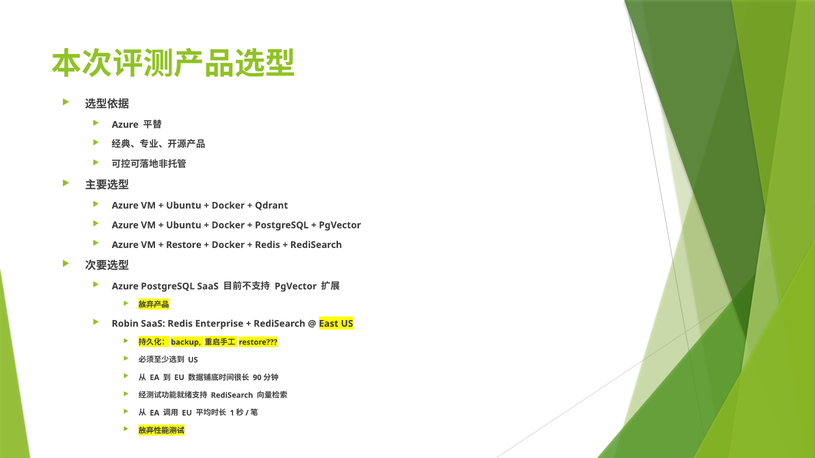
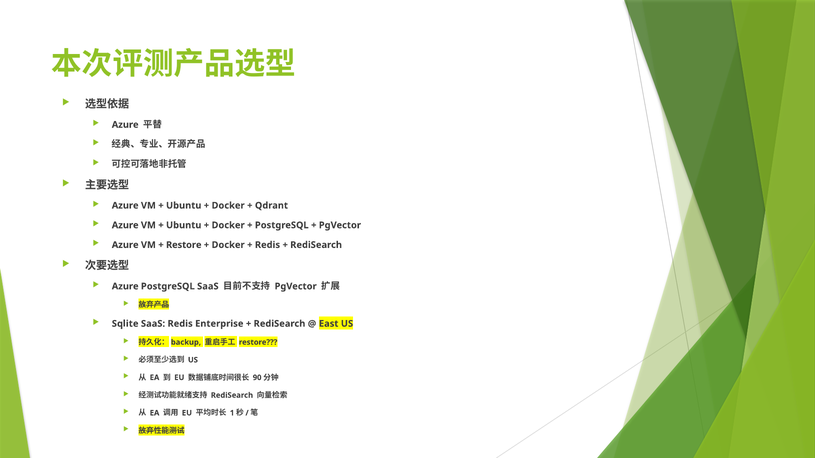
Robin: Robin -> Sqlite (125, 324)
